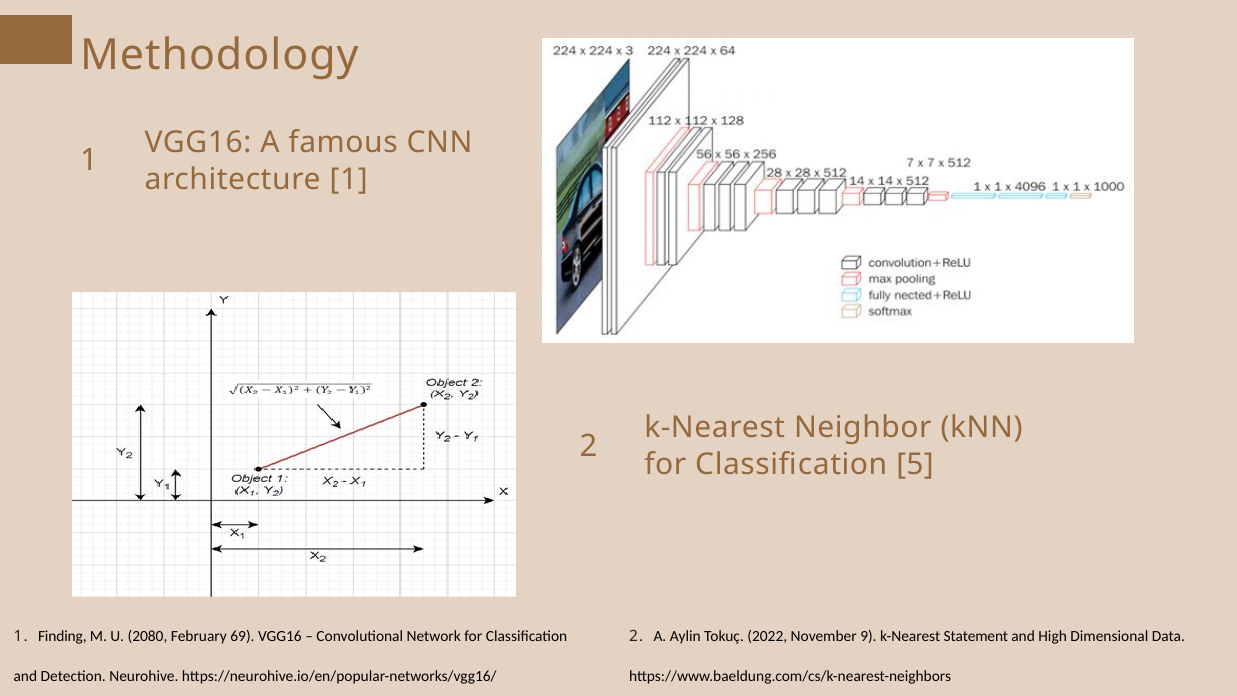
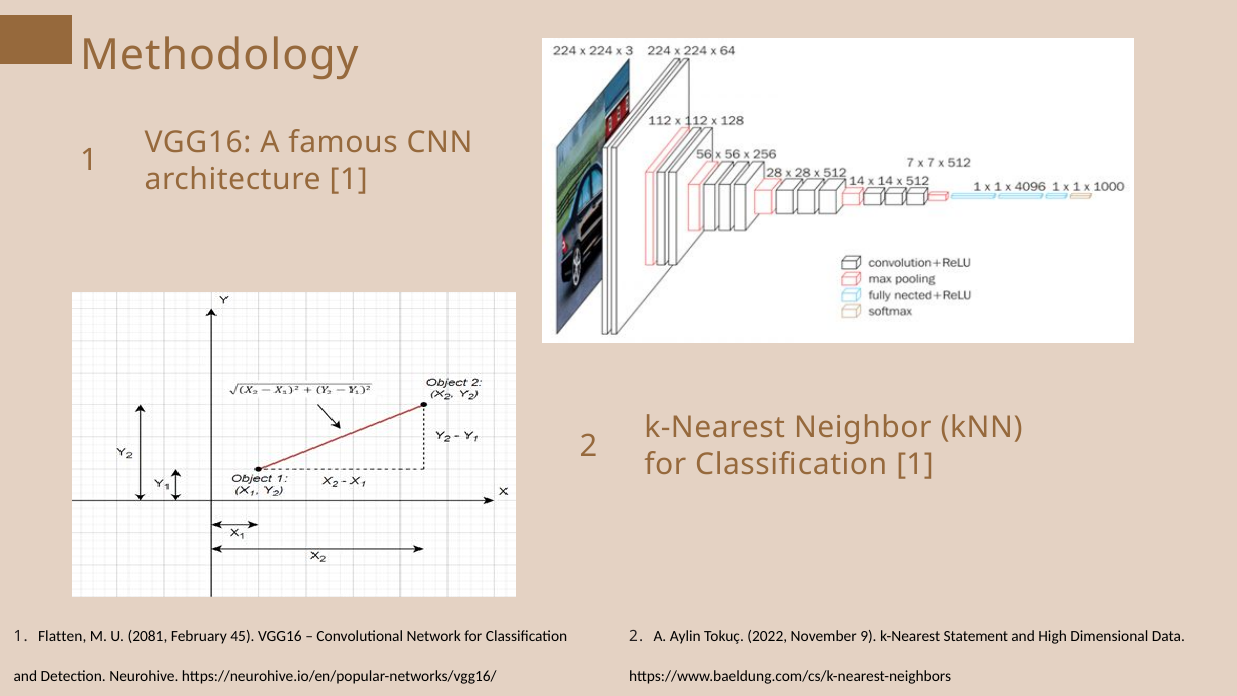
Classification 5: 5 -> 1 (915, 464)
Finding: Finding -> Flatten (62, 636)
2080: 2080 -> 2081 (147, 636)
69: 69 -> 45 (242, 636)
